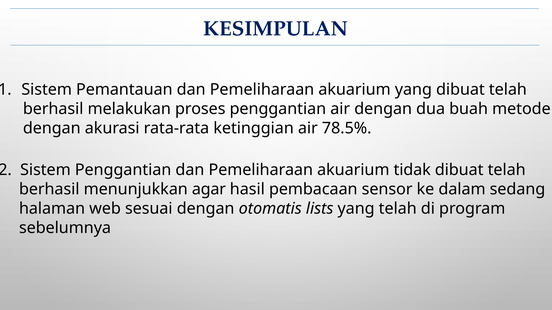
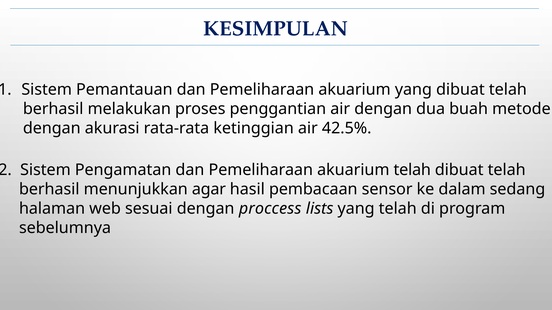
78.5%: 78.5% -> 42.5% (347, 128)
Sistem Penggantian: Penggantian -> Pengamatan (123, 170)
akuarium tidak: tidak -> telah (412, 170)
otomatis: otomatis -> proccess (270, 209)
